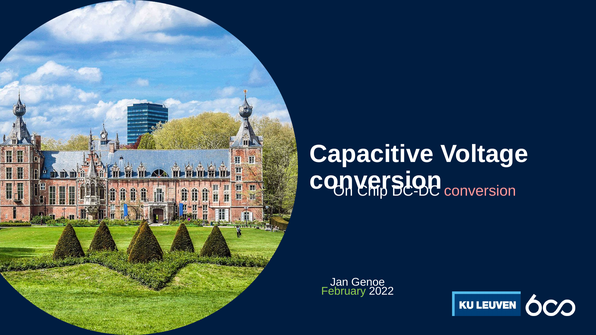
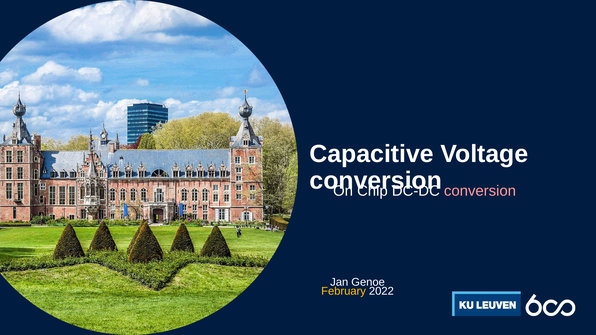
February colour: light green -> yellow (344, 291)
